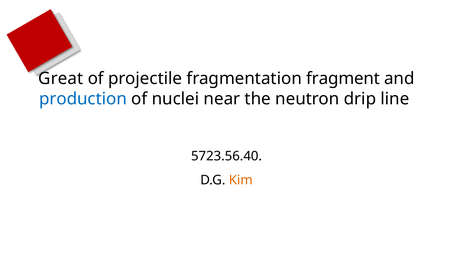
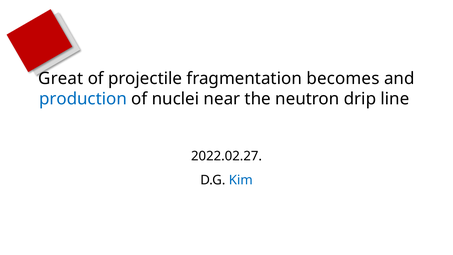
fragment: fragment -> becomes (343, 78)
5723.56.40: 5723.56.40 -> 2022.02.27 (227, 156)
Kim colour: orange -> blue (241, 180)
